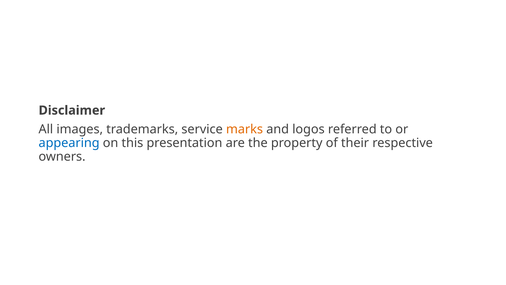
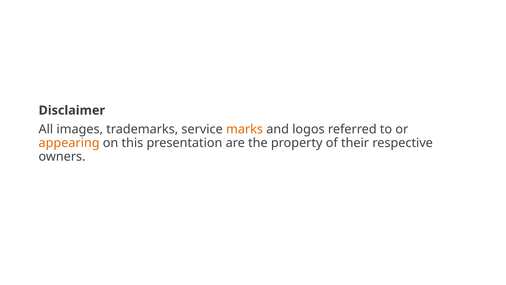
appearing colour: blue -> orange (69, 143)
